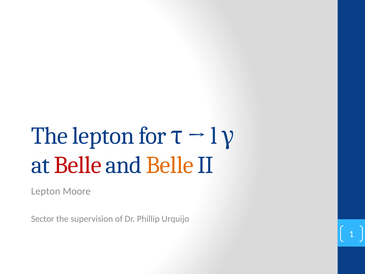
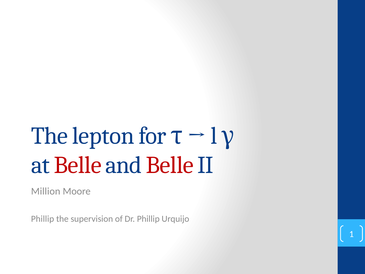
Belle colour: orange -> red (170, 165)
Lepton: Lepton -> Million (46, 191)
Sector: Sector -> Phillip (43, 219)
